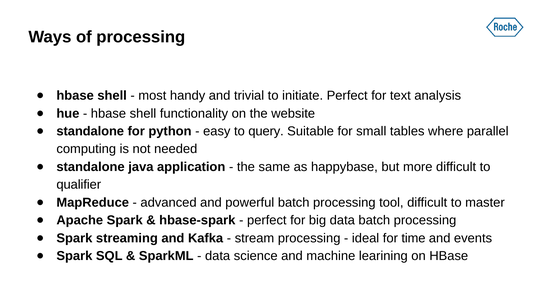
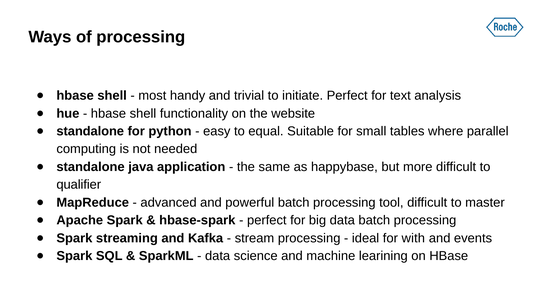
query: query -> equal (266, 131)
time: time -> with (413, 238)
